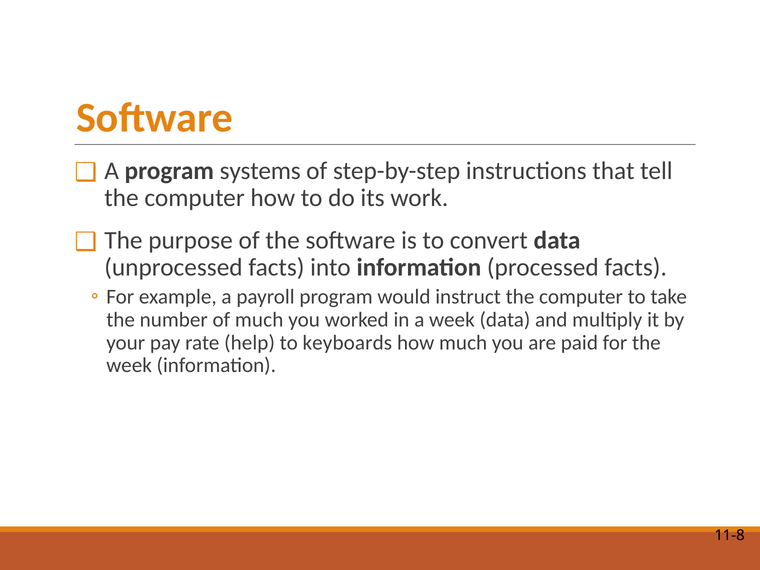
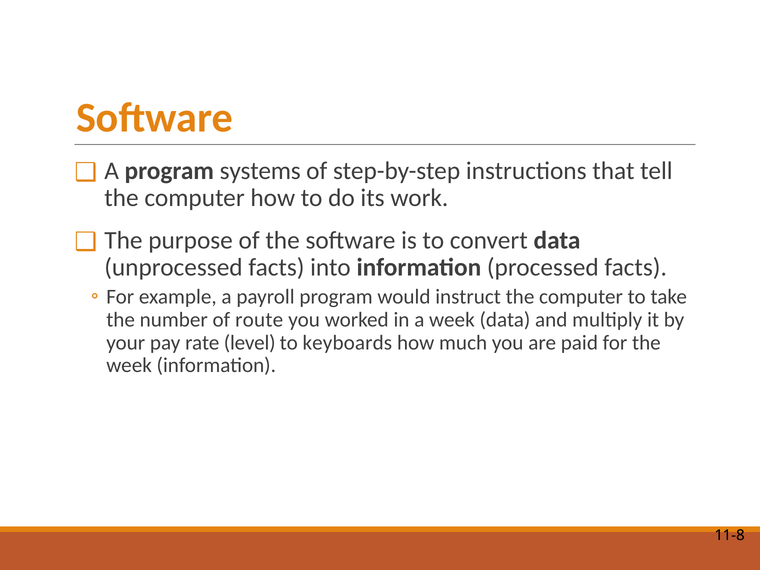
of much: much -> route (259, 320)
help: help -> level (250, 343)
